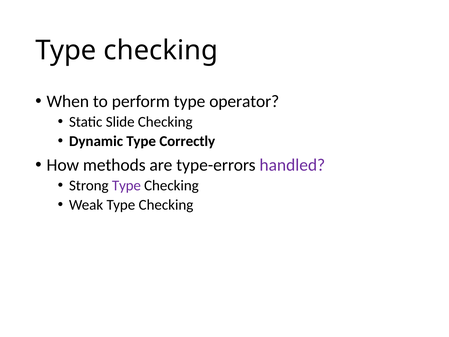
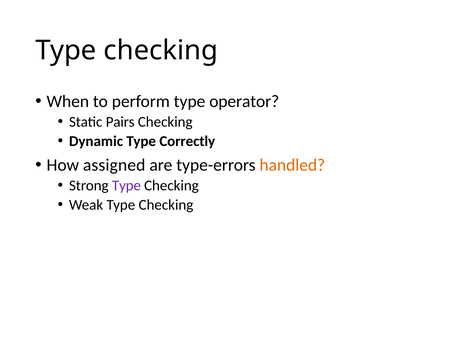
Slide: Slide -> Pairs (120, 122)
methods: methods -> assigned (114, 165)
handled colour: purple -> orange (292, 165)
